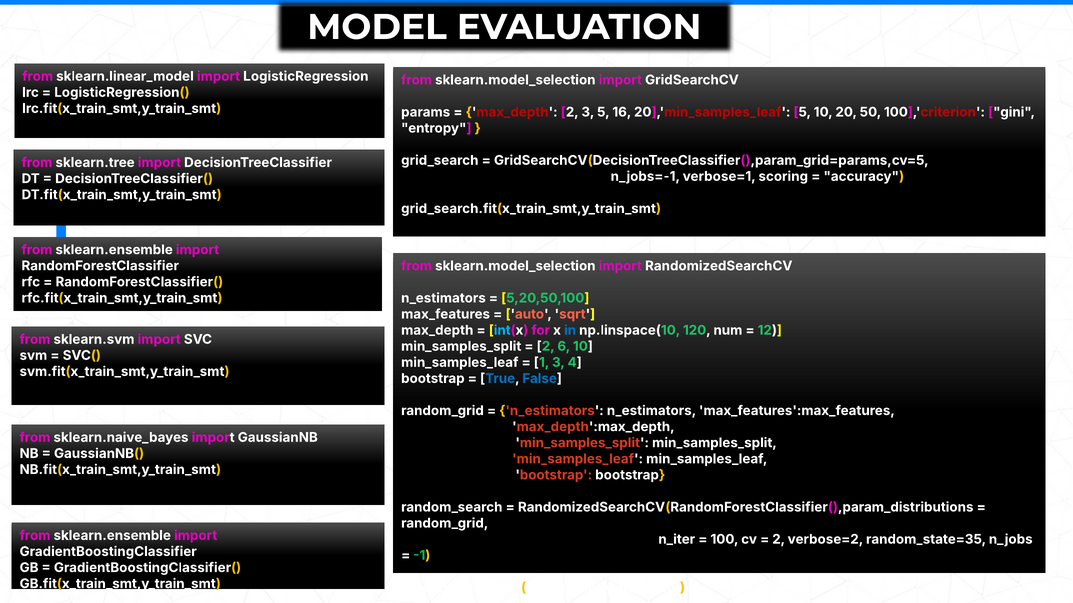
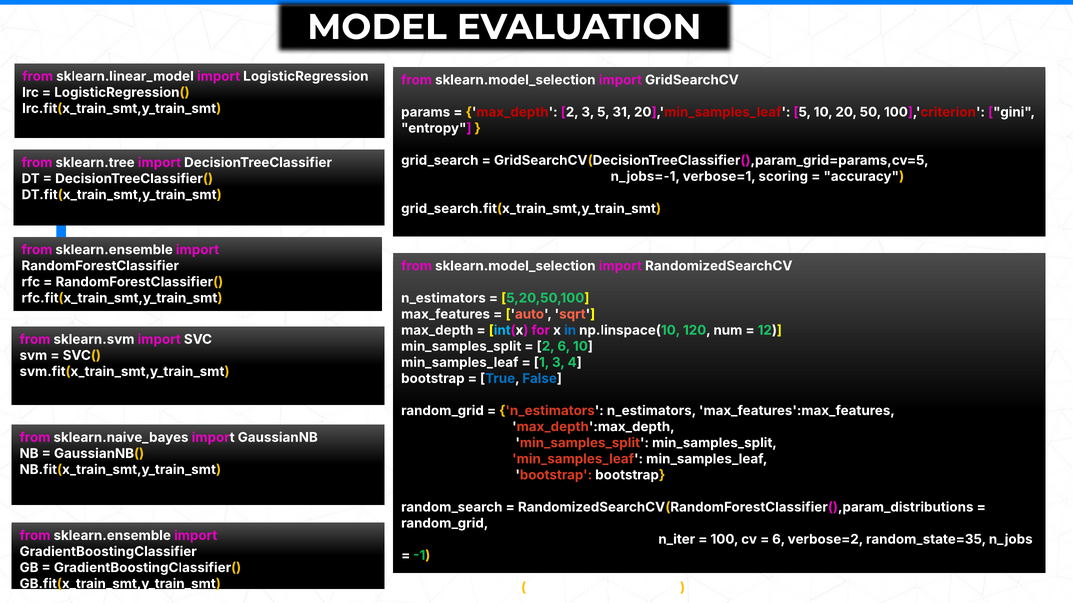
16: 16 -> 31 (622, 112)
2: 2 -> 6 (779, 540)
